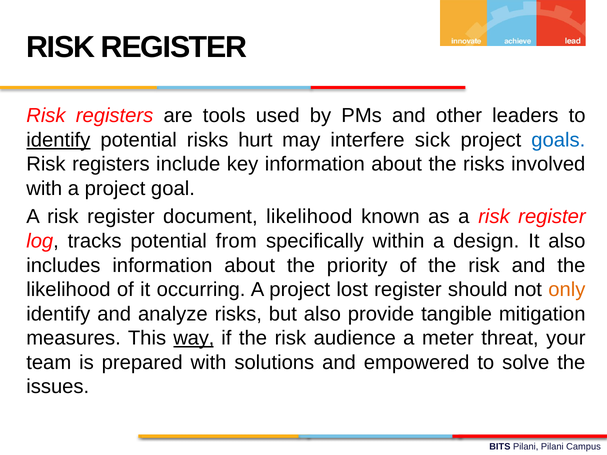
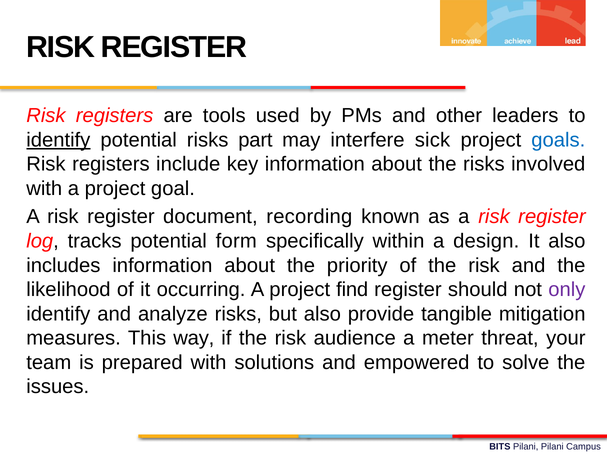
hurt: hurt -> part (255, 140)
document likelihood: likelihood -> recording (309, 217)
from: from -> form (236, 241)
lost: lost -> find (352, 290)
only colour: orange -> purple (567, 290)
way underline: present -> none (194, 338)
